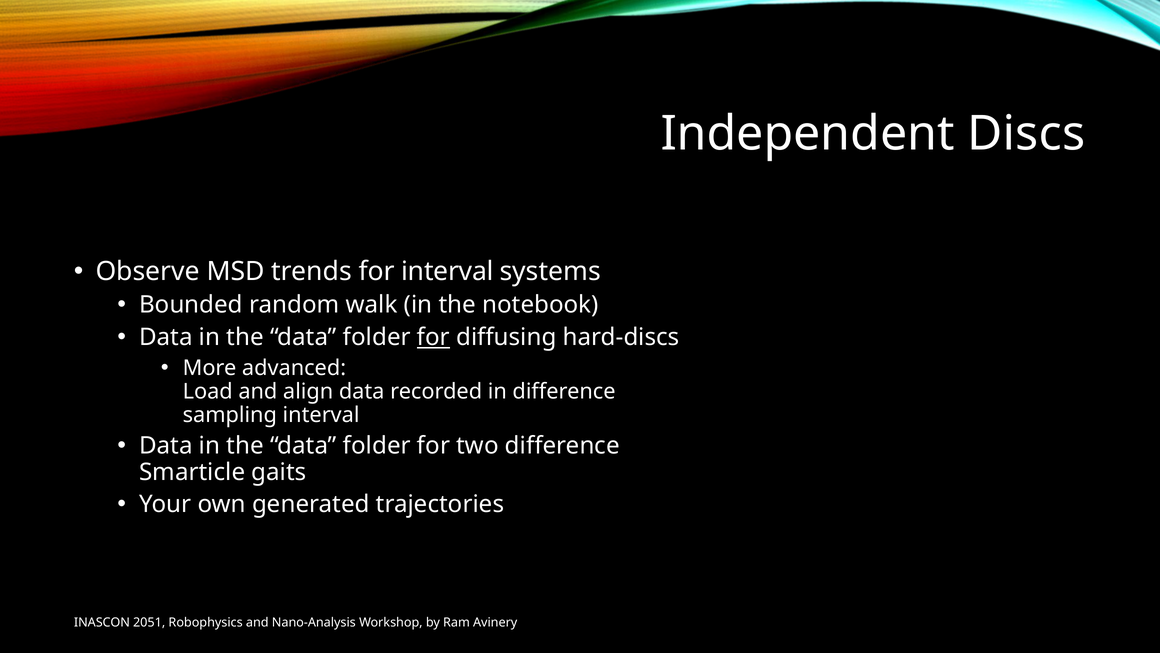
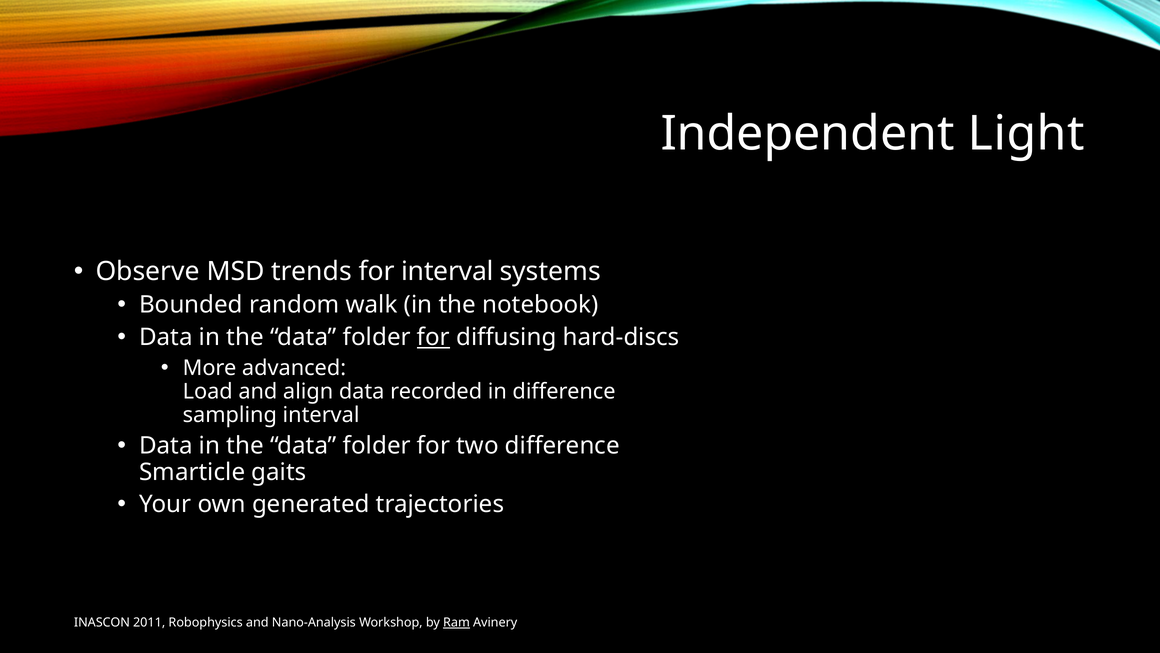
Discs: Discs -> Light (1026, 134)
2051: 2051 -> 2011 (149, 622)
Ram underline: none -> present (457, 622)
